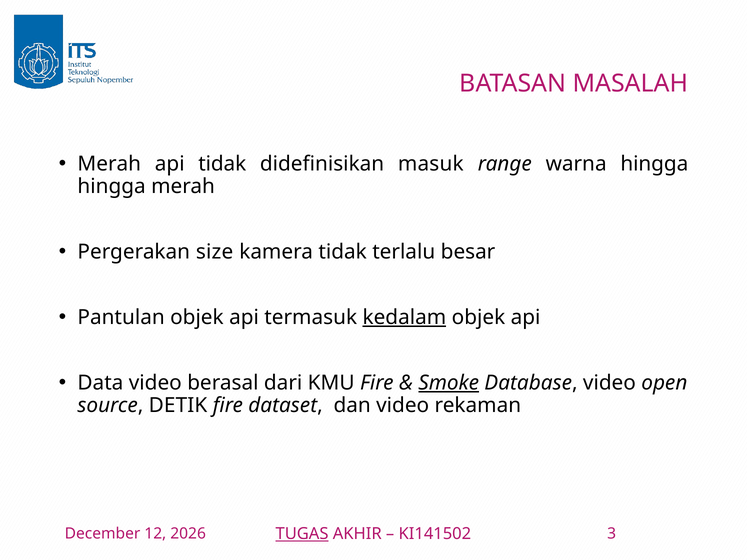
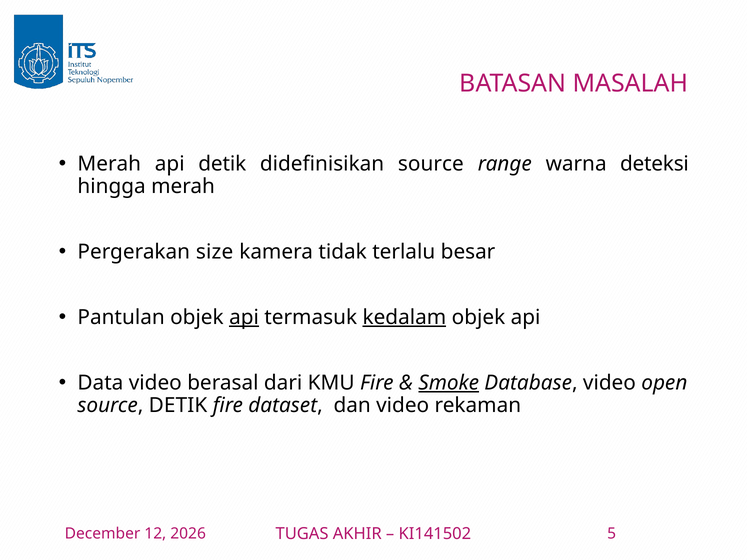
api tidak: tidak -> detik (222, 164)
didefinisikan masuk: masuk -> source (431, 164)
warna hingga: hingga -> deteksi (654, 164)
api underline: none -> present (244, 318)
TUGAS underline: present -> none (302, 534)
3: 3 -> 5 (612, 534)
